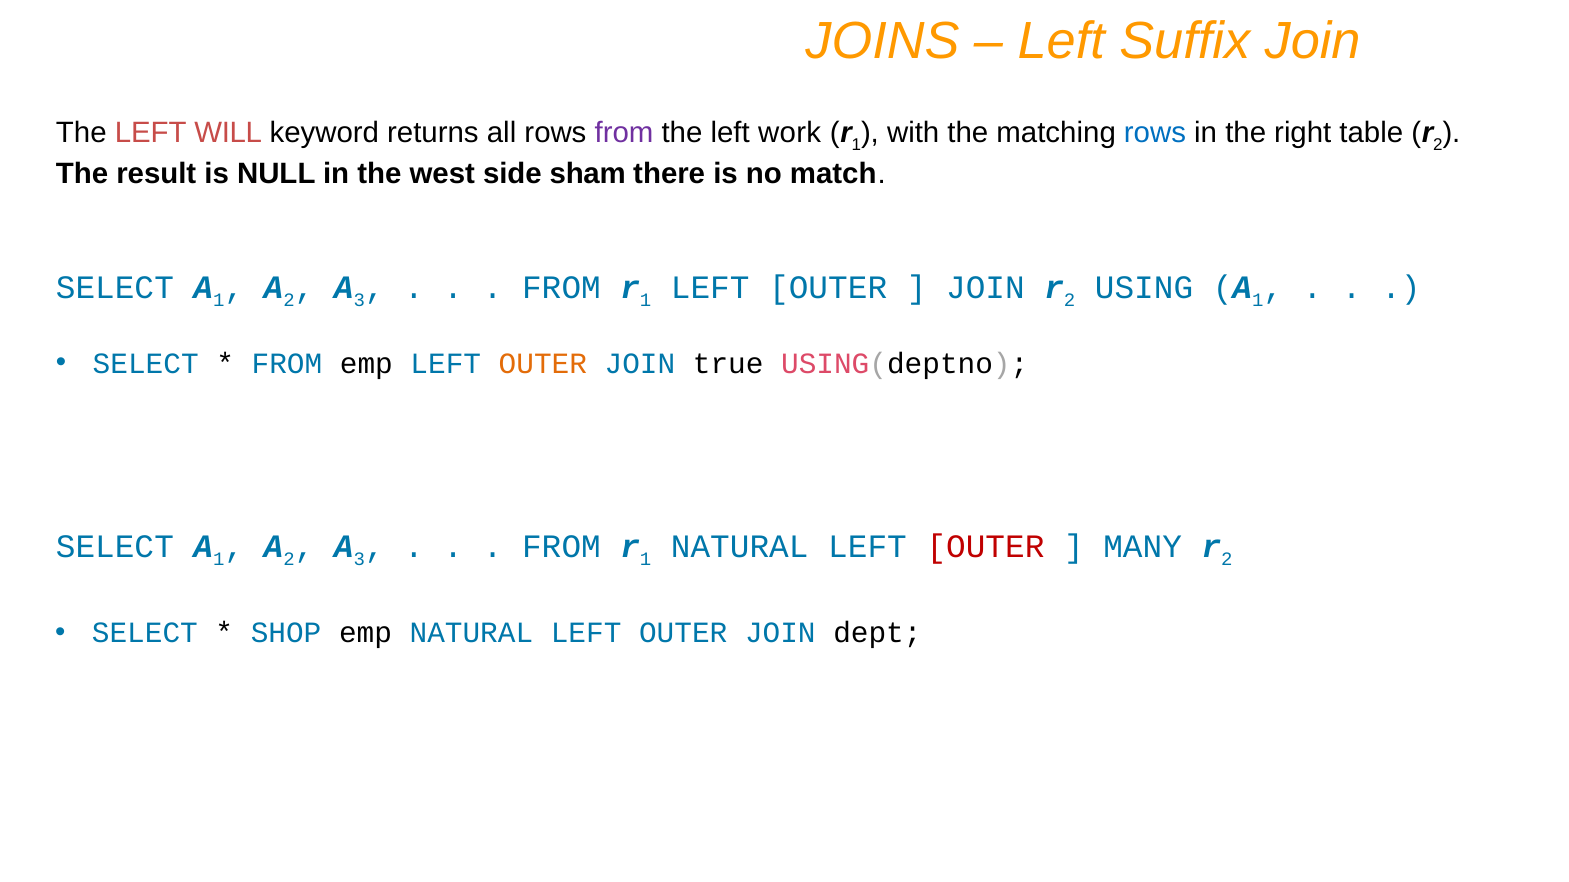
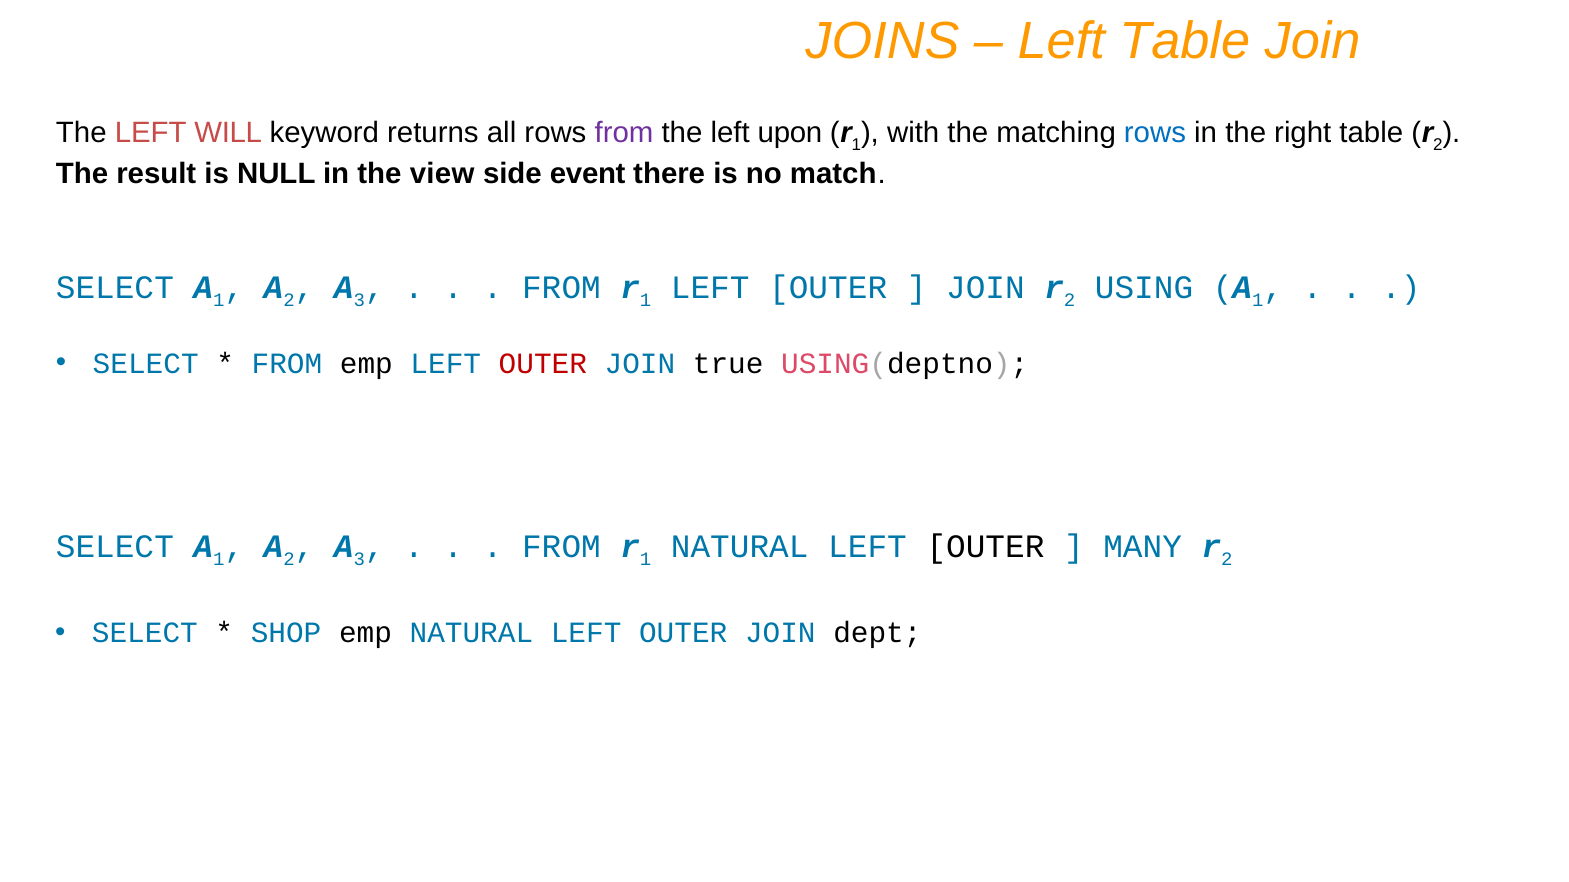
Left Suffix: Suffix -> Table (1185, 41)
work: work -> upon (790, 133)
west: west -> view (442, 173)
sham: sham -> event (588, 173)
OUTER colour: orange -> red (543, 364)
OUTER colour: red -> black (985, 547)
